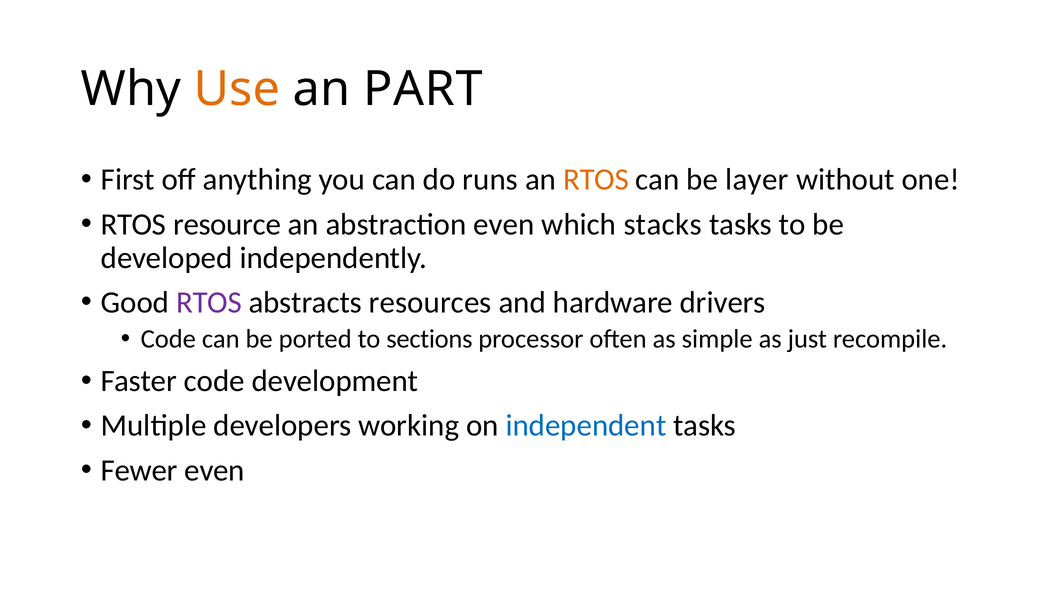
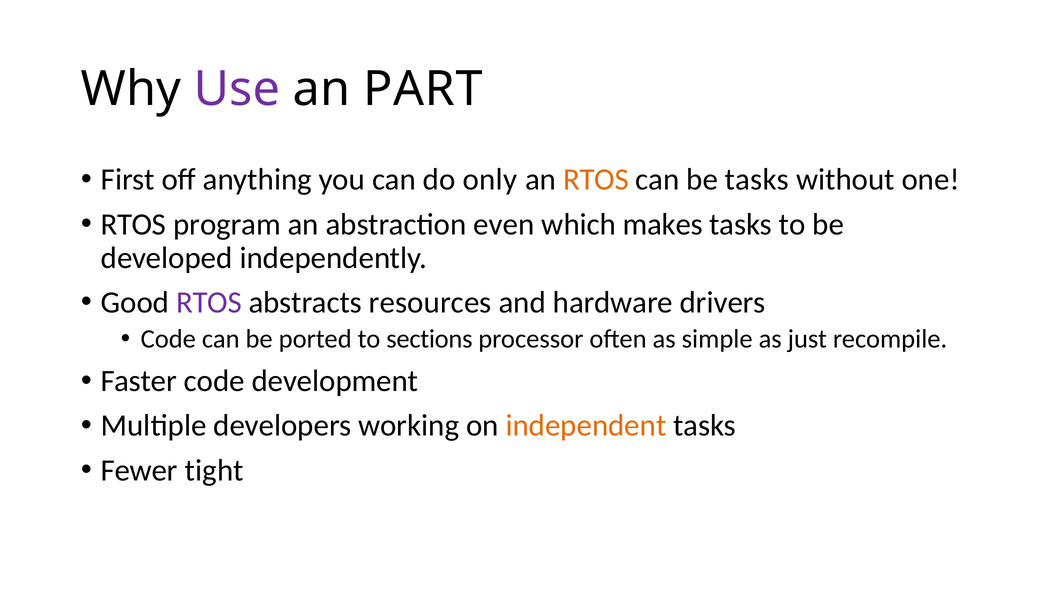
Use colour: orange -> purple (237, 89)
runs: runs -> only (490, 180)
be layer: layer -> tasks (757, 180)
resource: resource -> program (227, 224)
stacks: stacks -> makes (663, 224)
independent colour: blue -> orange (586, 425)
Fewer even: even -> tight (214, 470)
